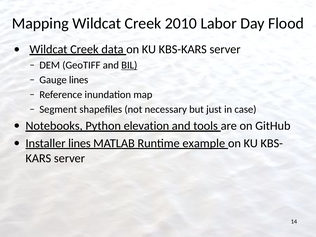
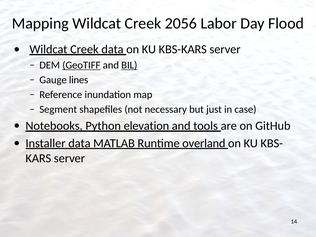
2010: 2010 -> 2056 (181, 23)
GeoTIFF underline: none -> present (81, 65)
Installer lines: lines -> data (79, 143)
example: example -> overland (204, 143)
